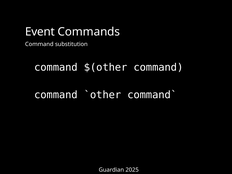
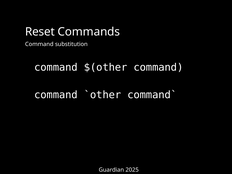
Event: Event -> Reset (40, 32)
